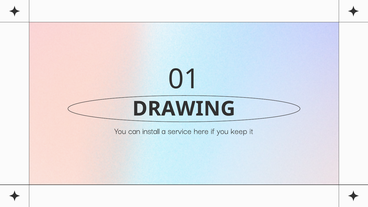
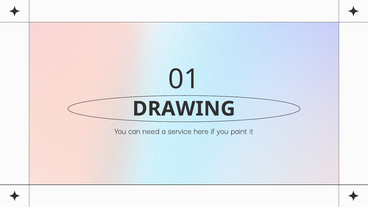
install: install -> need (151, 131)
keep: keep -> paint (239, 131)
